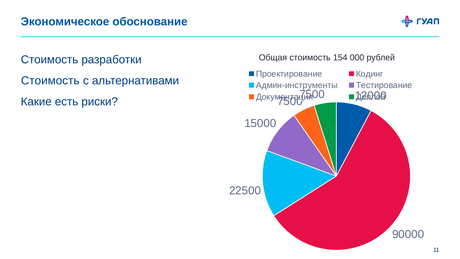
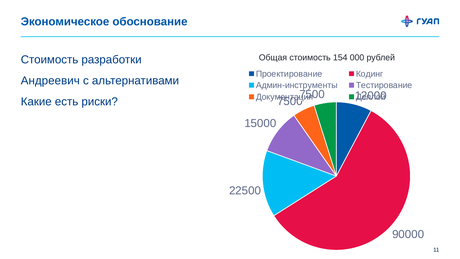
Стоимость: Стоимость -> Андреевич (50, 81)
